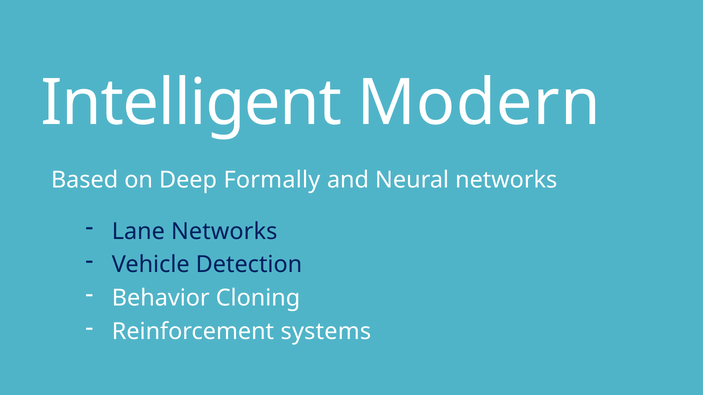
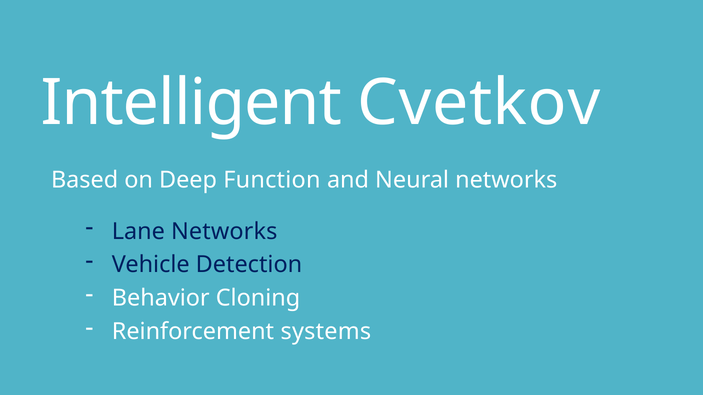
Modern: Modern -> Cvetkov (479, 103)
Formally: Formally -> Function (272, 180)
